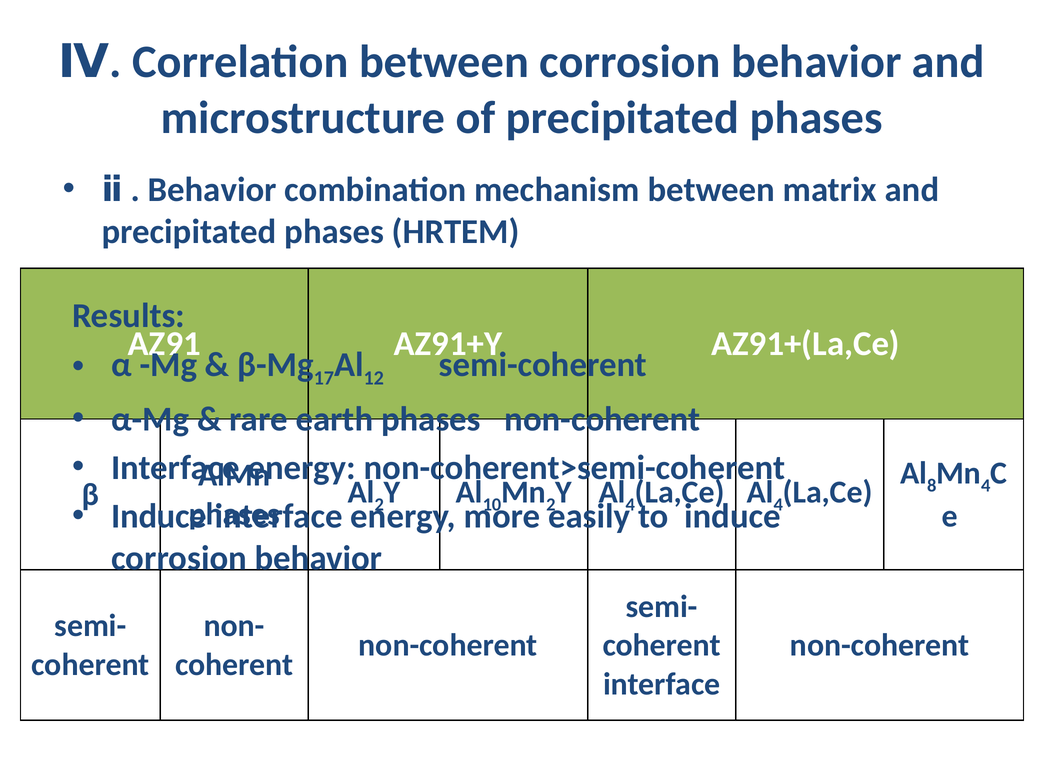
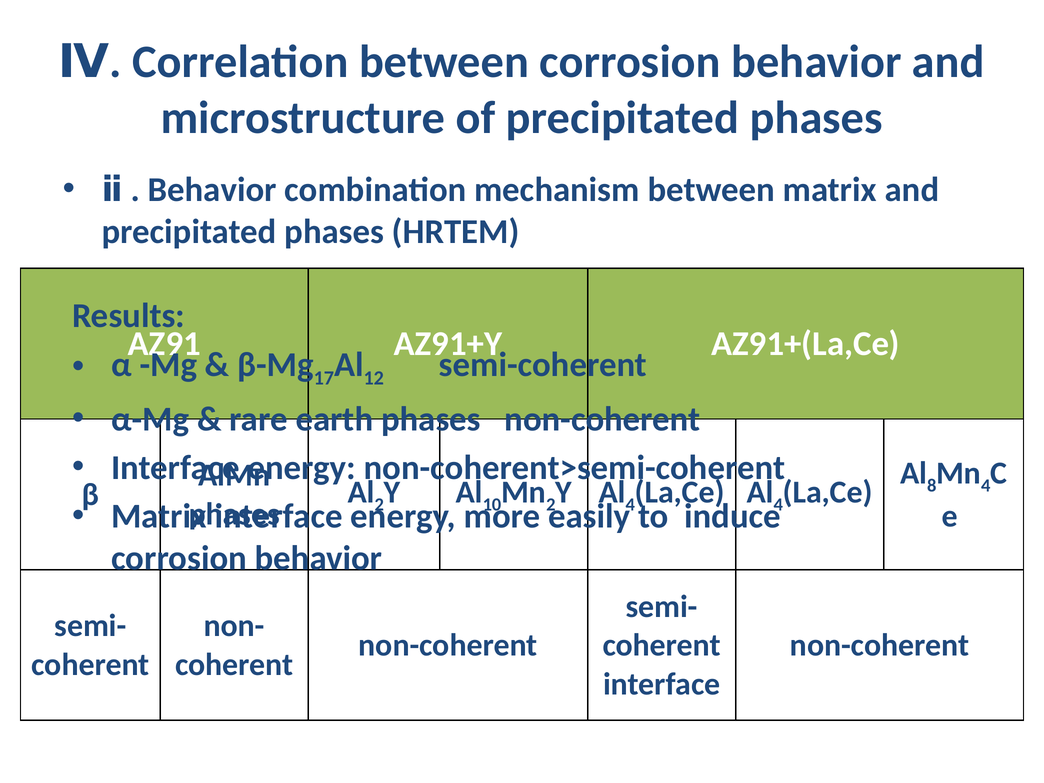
Induce: Induce -> Matrix (159, 516)
